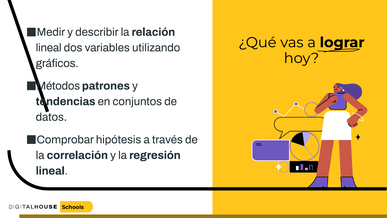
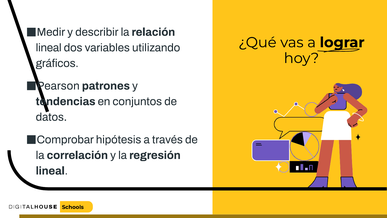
Métodos: Métodos -> Pearson (58, 86)
